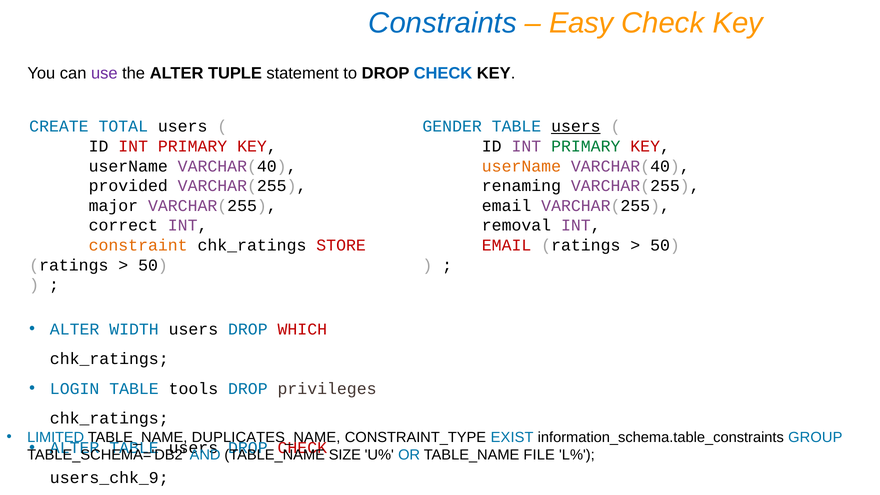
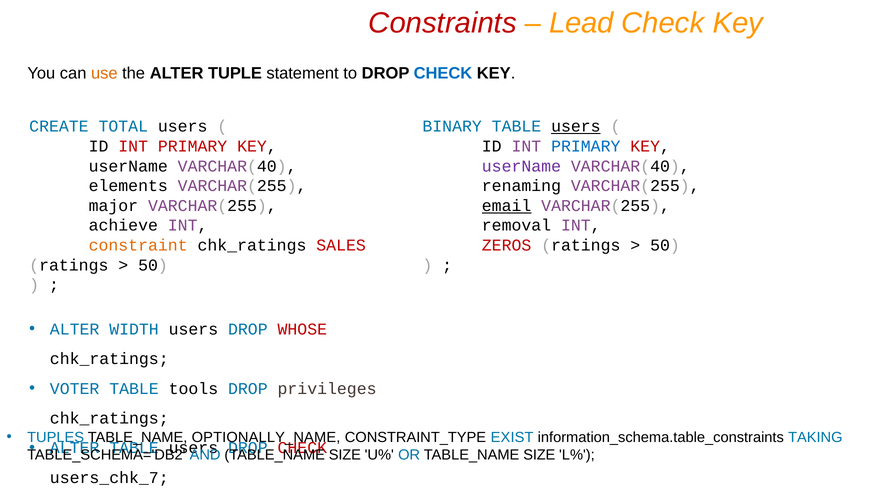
Constraints colour: blue -> red (443, 23)
Easy: Easy -> Lead (581, 23)
use colour: purple -> orange (104, 73)
GENDER: GENDER -> BINARY (452, 127)
PRIMARY colour: green -> blue (586, 146)
userName colour: orange -> purple (521, 166)
provided: provided -> elements (128, 186)
email underline: none -> present (507, 206)
correct: correct -> achieve (123, 226)
STORE: STORE -> SALES (341, 245)
EMAIL: EMAIL -> ZEROS (507, 245)
WHICH: WHICH -> WHOSE (302, 329)
LOGIN: LOGIN -> VOTER (75, 389)
LIMITED: LIMITED -> TUPLES (56, 437)
DUPLICATES_NAME: DUPLICATES_NAME -> OPTIONALLY_NAME (266, 437)
GROUP: GROUP -> TAKING (815, 437)
OR TABLE_NAME FILE: FILE -> SIZE (539, 455)
users_chk_9: users_chk_9 -> users_chk_7 (109, 478)
